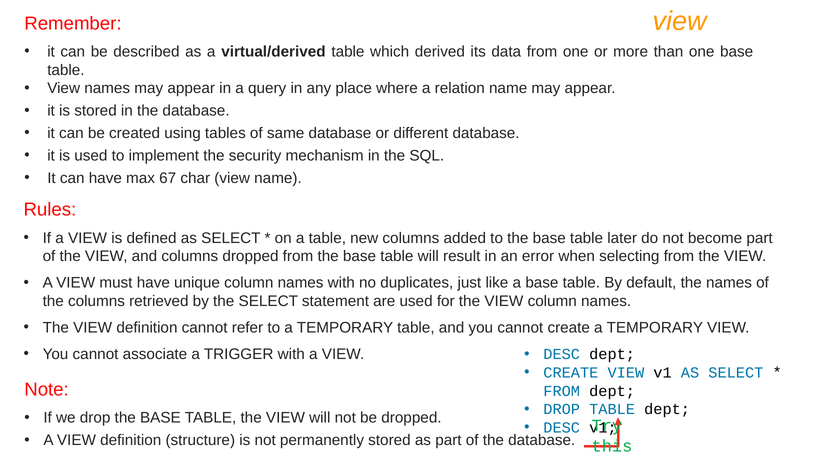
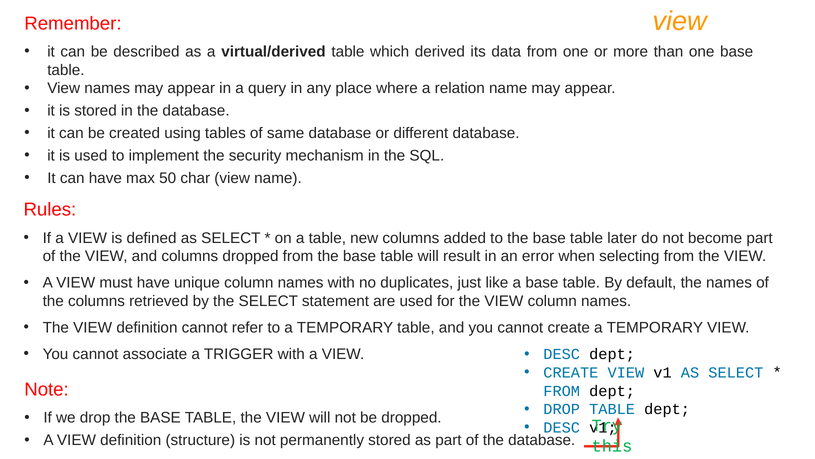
67: 67 -> 50 (168, 178)
